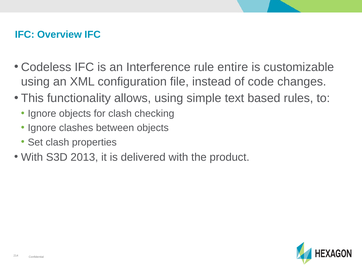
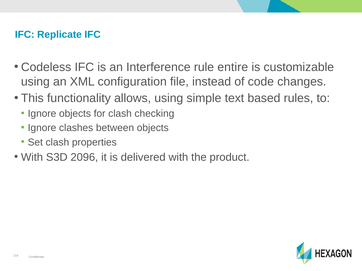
Overview: Overview -> Replicate (59, 35)
2013: 2013 -> 2096 (84, 157)
